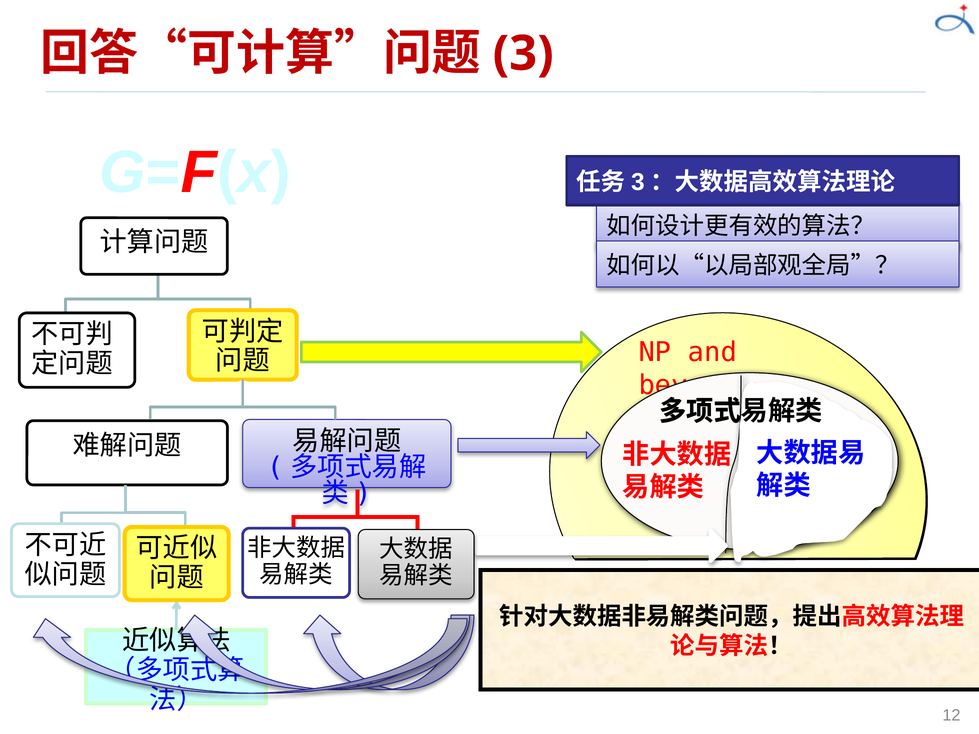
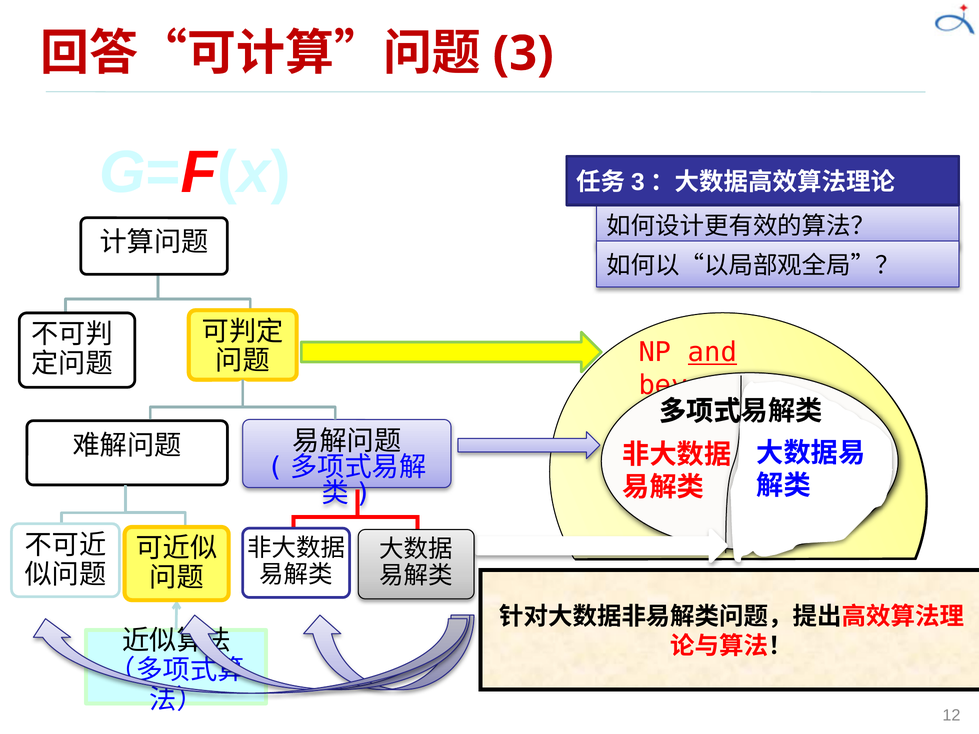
and underline: none -> present (712, 353)
